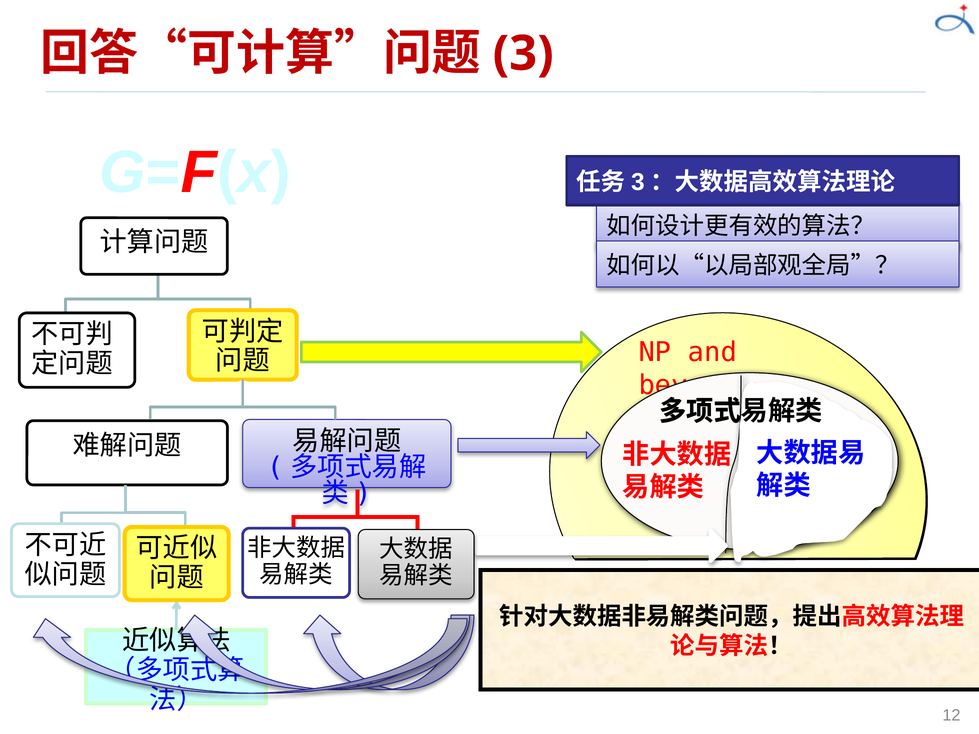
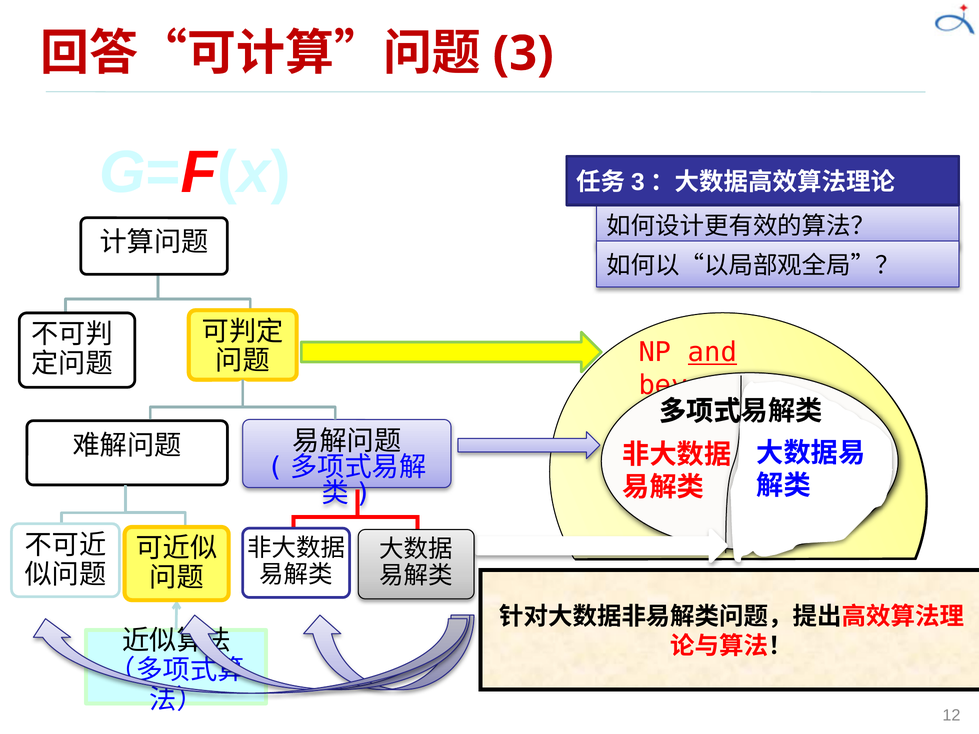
and underline: none -> present (712, 353)
